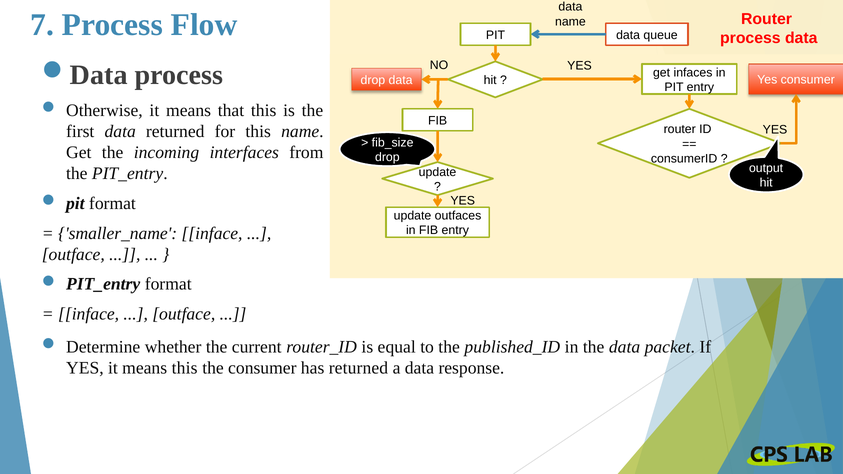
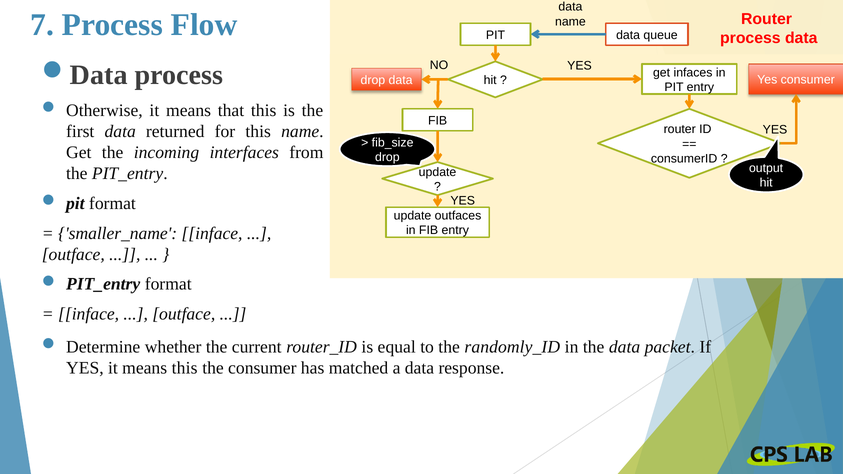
published_ID: published_ID -> randomly_ID (512, 347)
has returned: returned -> matched (359, 368)
